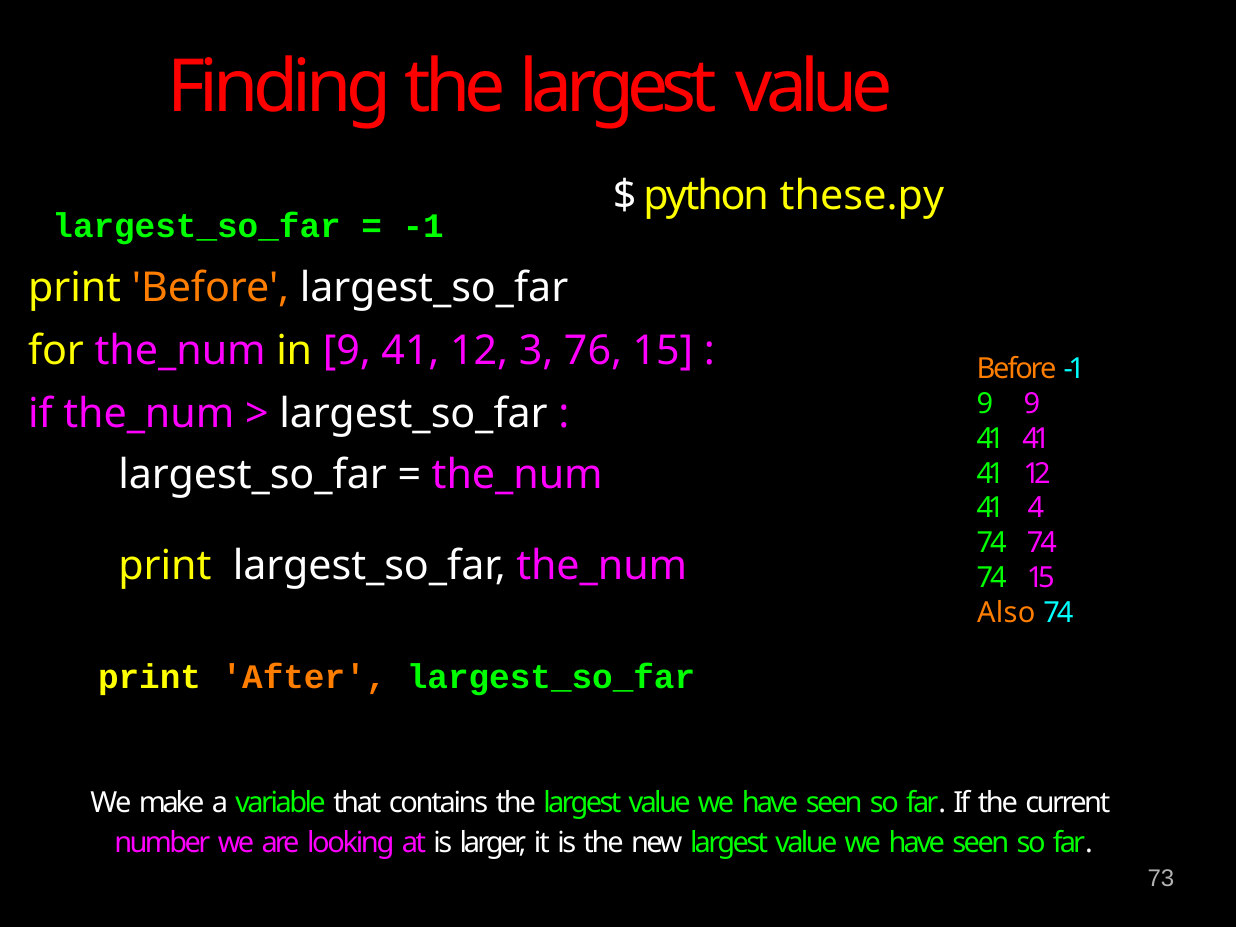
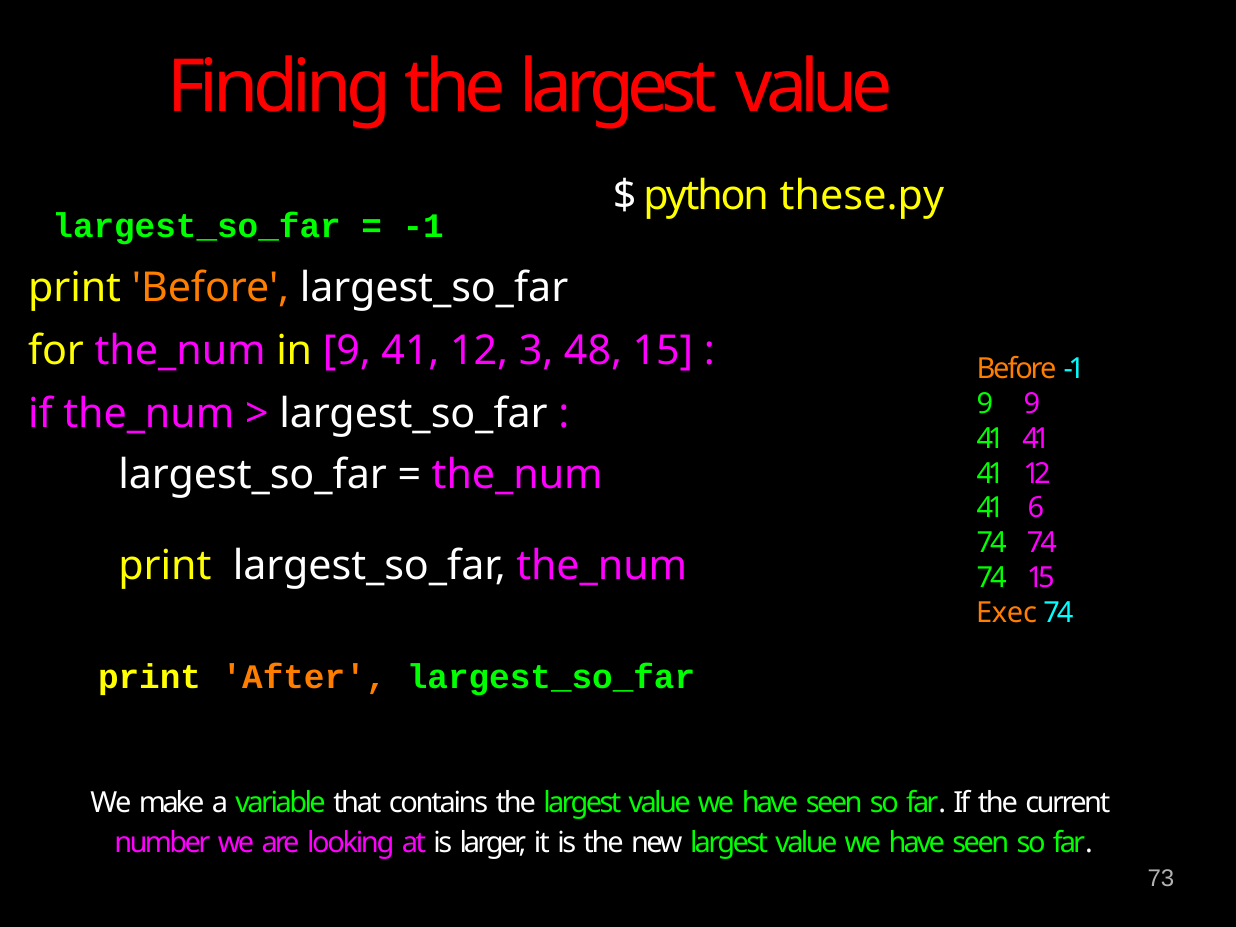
76: 76 -> 48 (593, 351)
4: 4 -> 6 (1036, 508)
Also: Also -> Exec (1006, 613)
